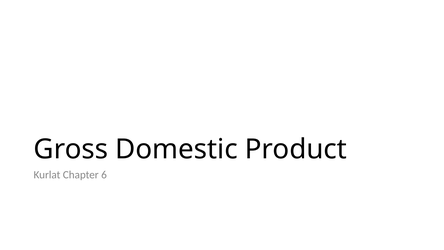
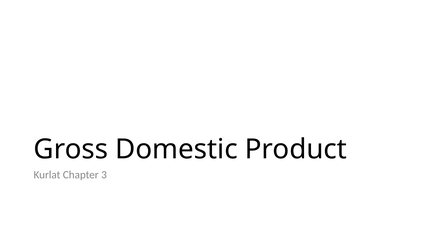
6: 6 -> 3 (104, 175)
